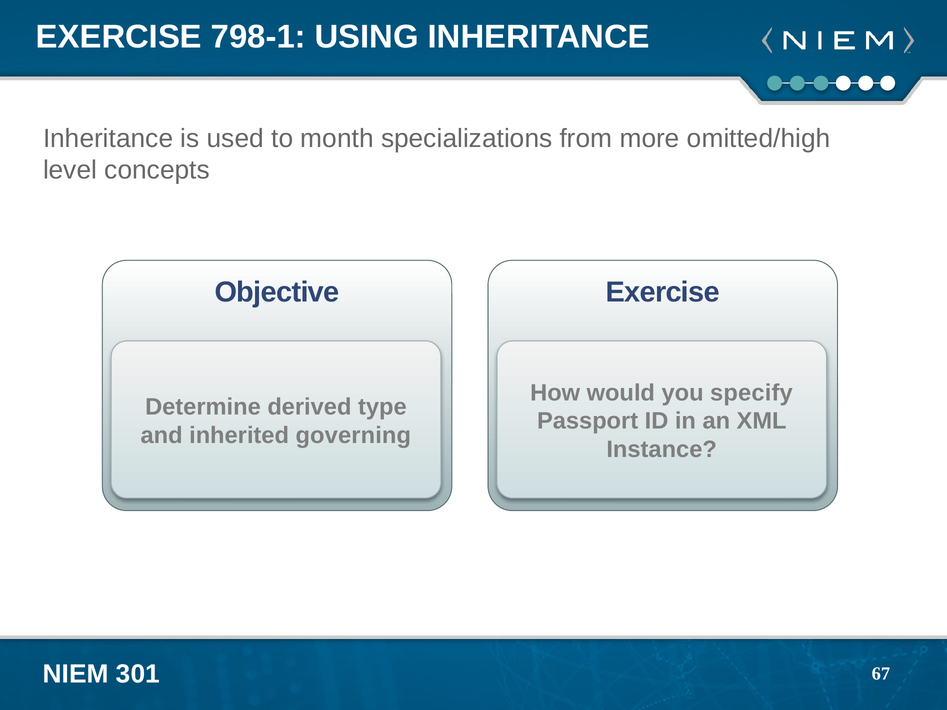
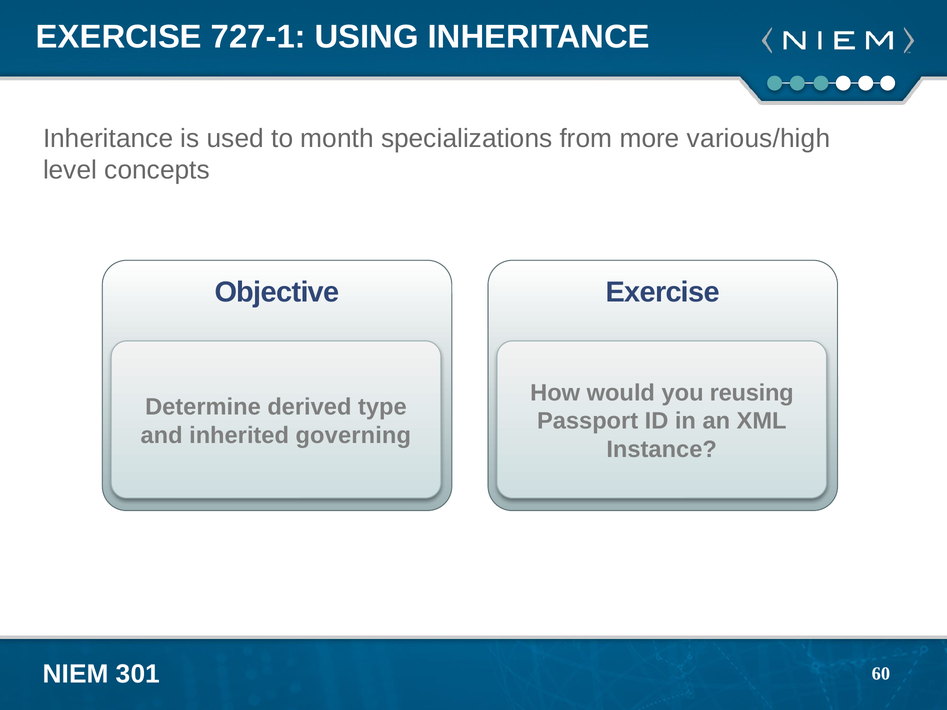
798-1: 798-1 -> 727-1 (258, 37)
omitted/high: omitted/high -> various/high (759, 139)
specify: specify -> reusing (752, 393)
67: 67 -> 60 (881, 674)
